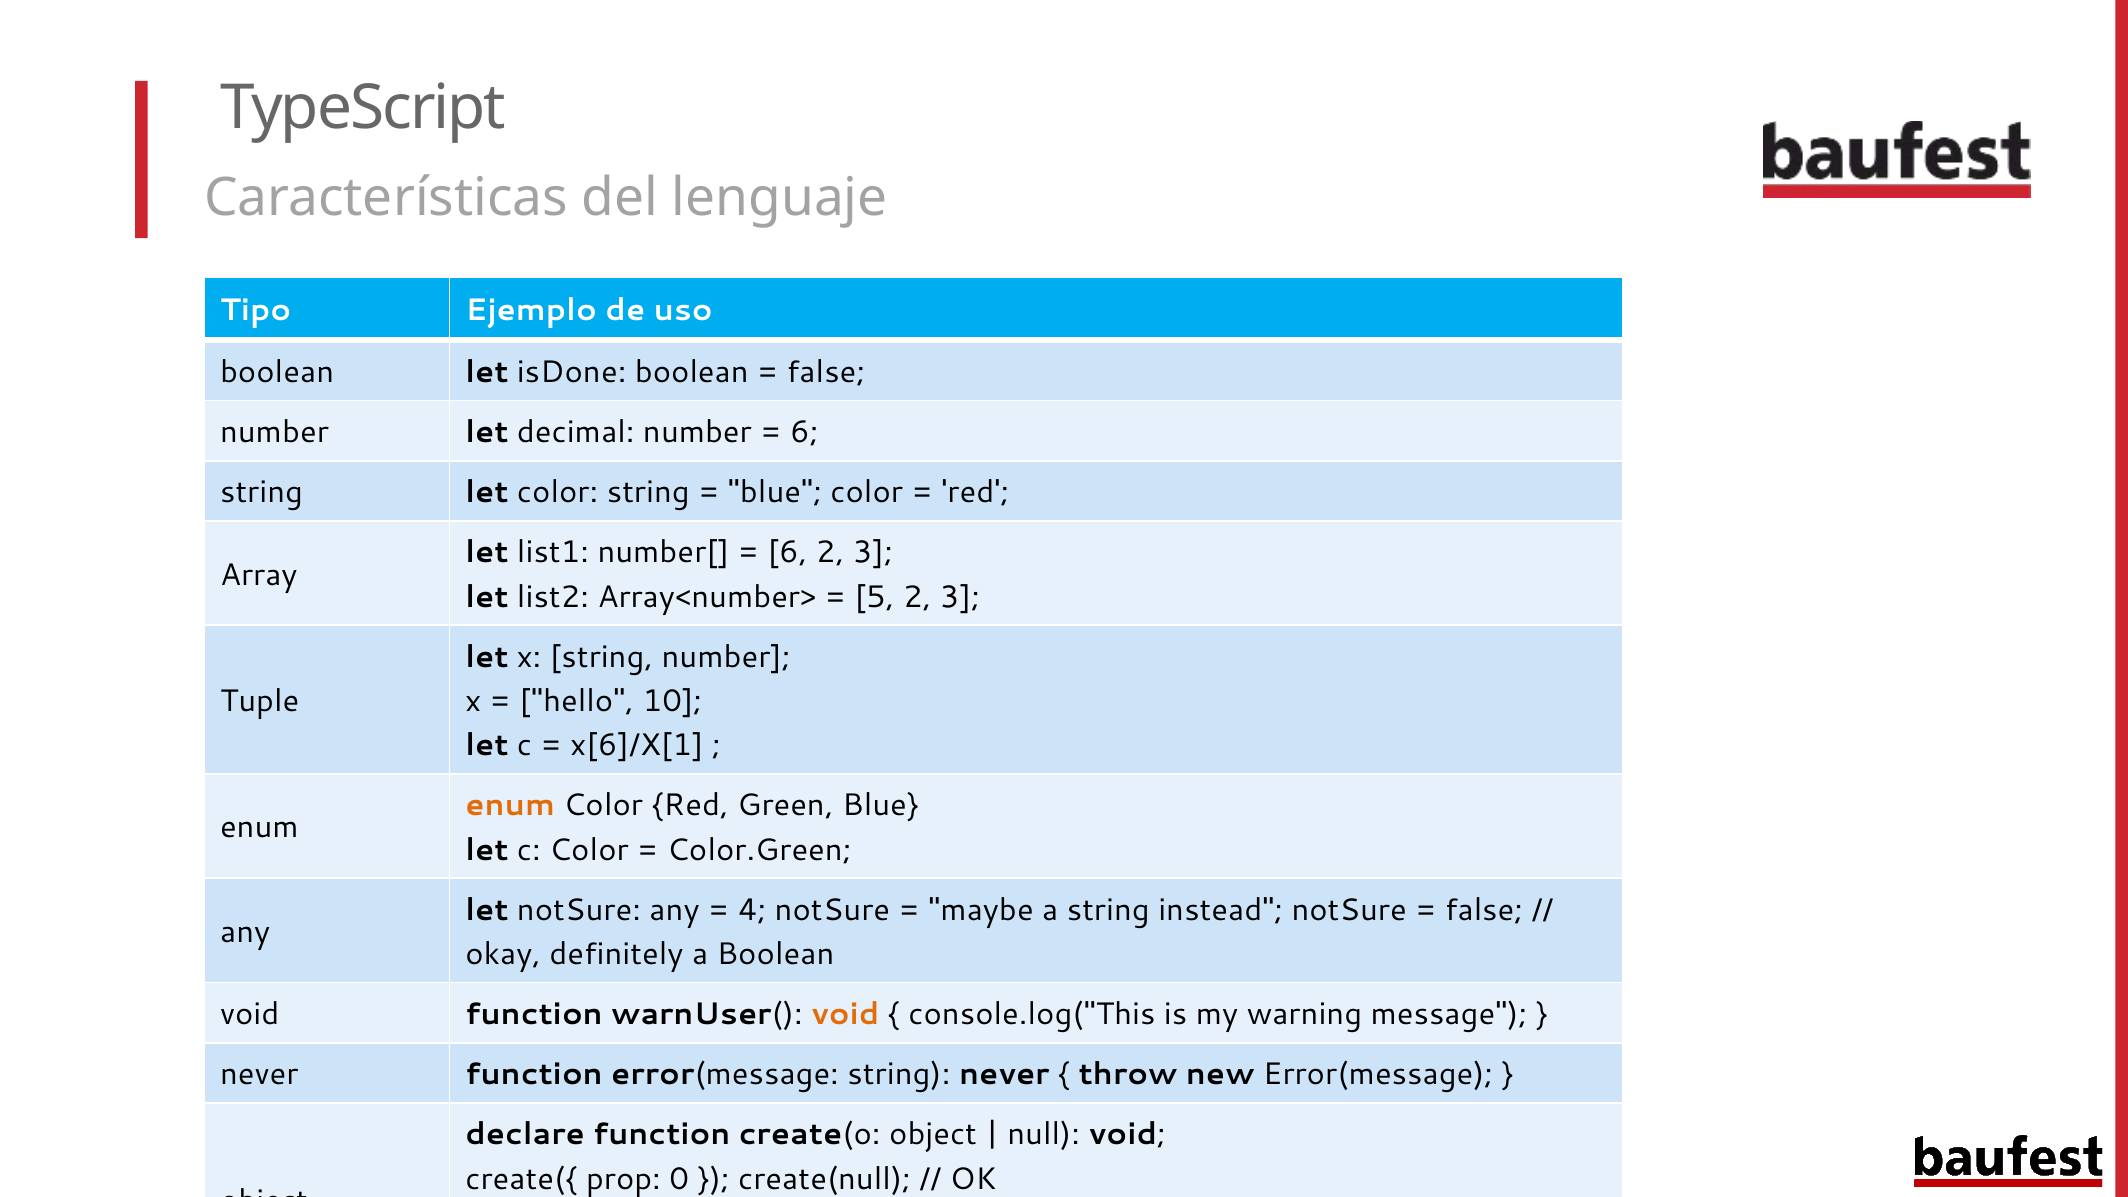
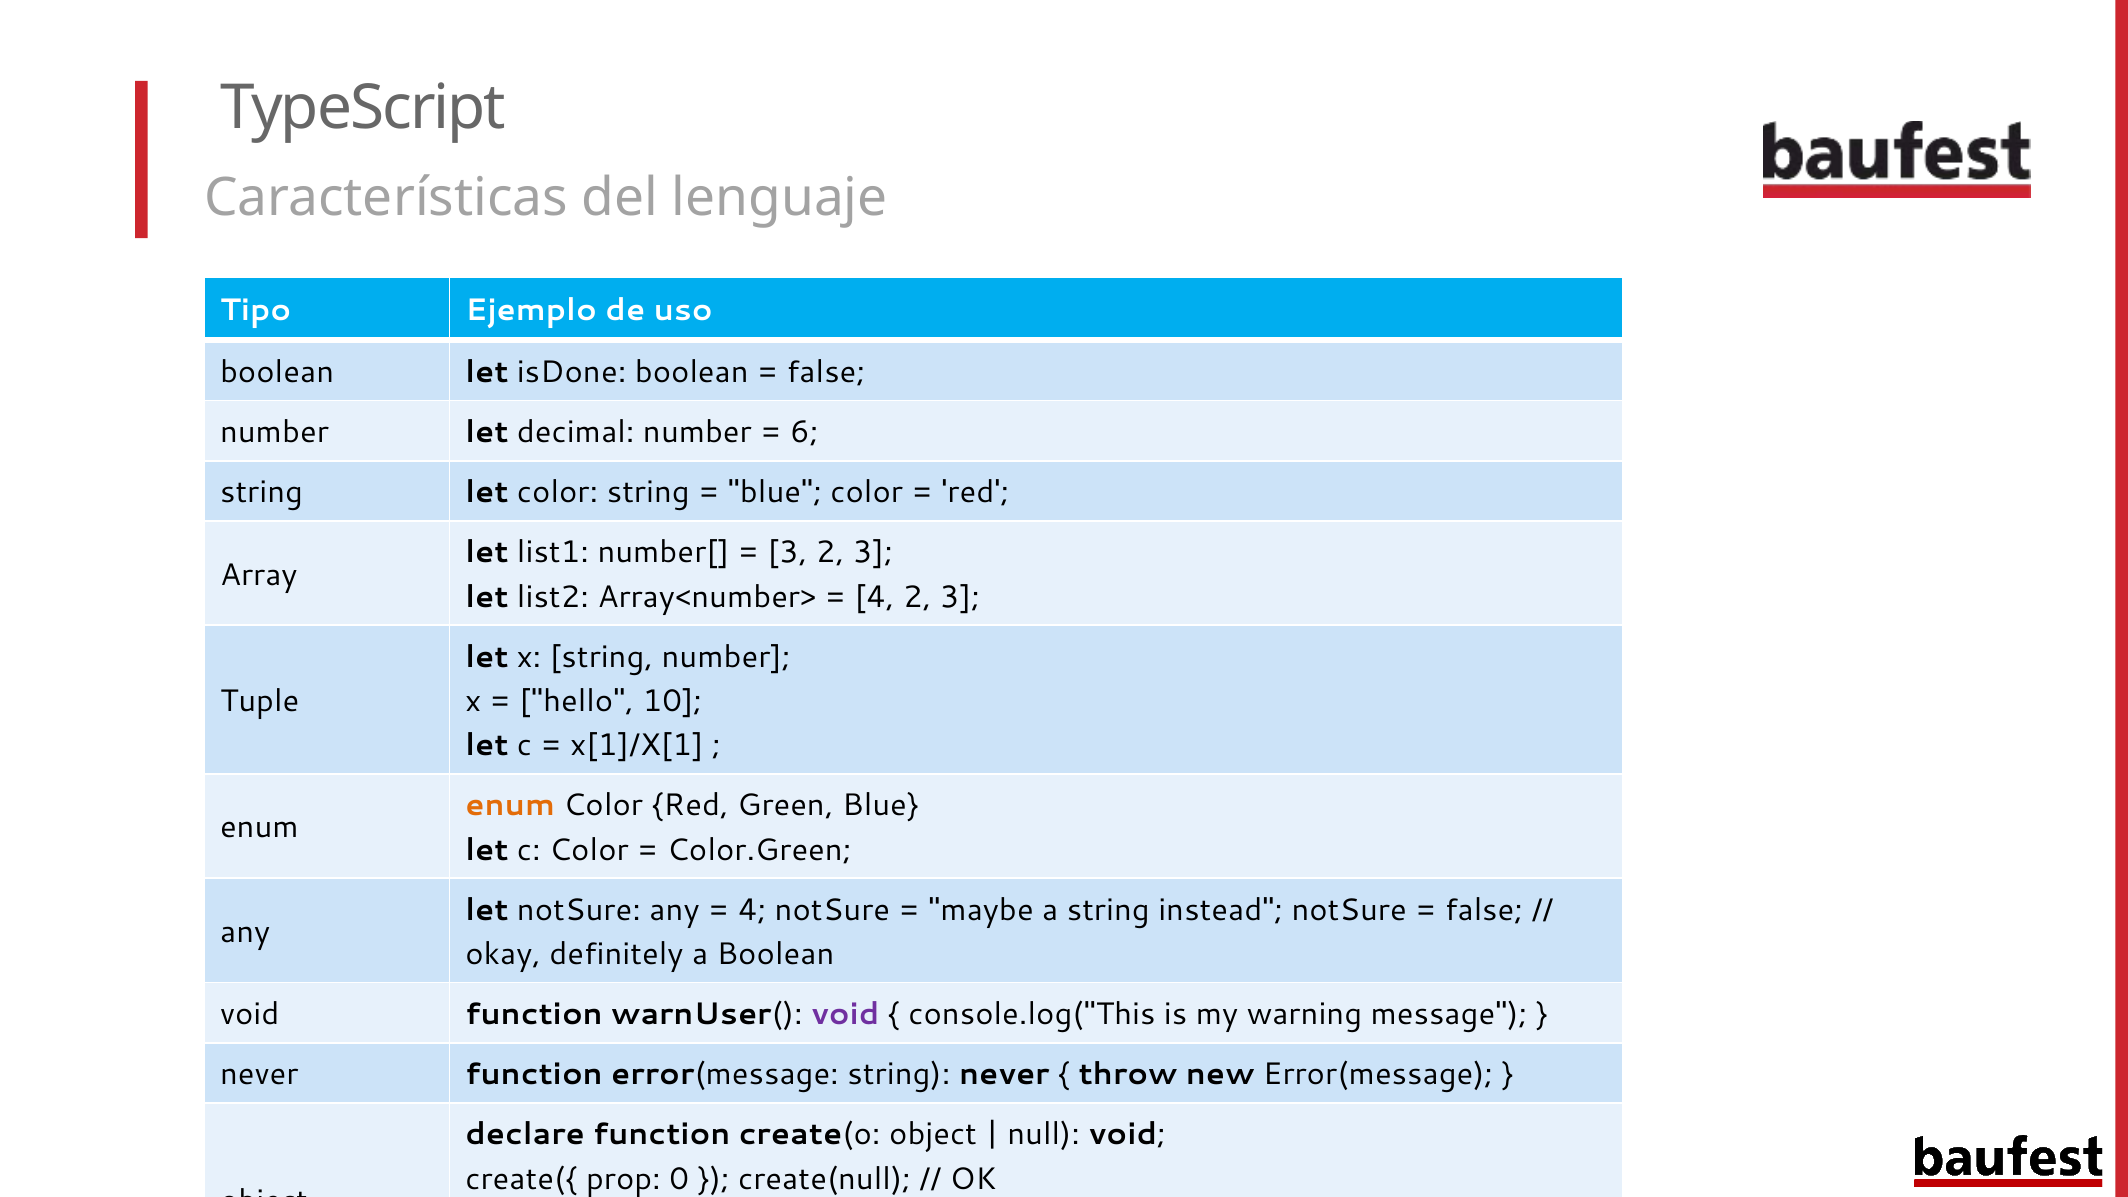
6: 6 -> 3 (788, 553)
5: 5 -> 4 (875, 597)
x[6]/X[1: x[6]/X[1 -> x[1]/X[1 (637, 745)
void colour: orange -> purple (845, 1014)
